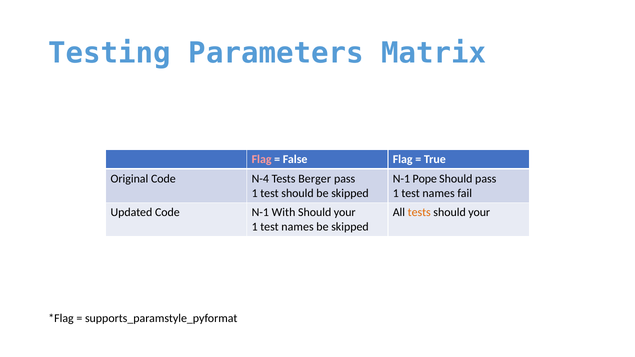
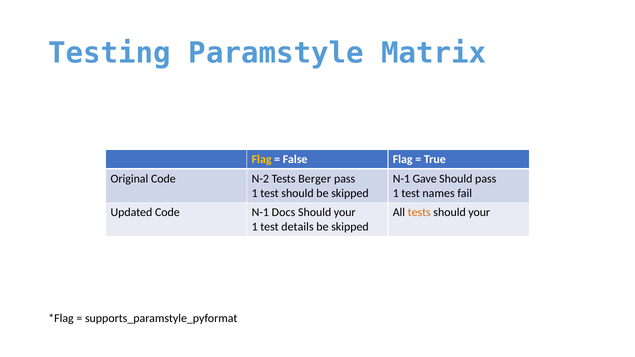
Parameters: Parameters -> Paramstyle (276, 53)
Flag colour: pink -> yellow (262, 159)
N-4: N-4 -> N-2 (260, 179)
Pope: Pope -> Gave (425, 179)
With: With -> Docs (284, 213)
names: names -> details (297, 227)
